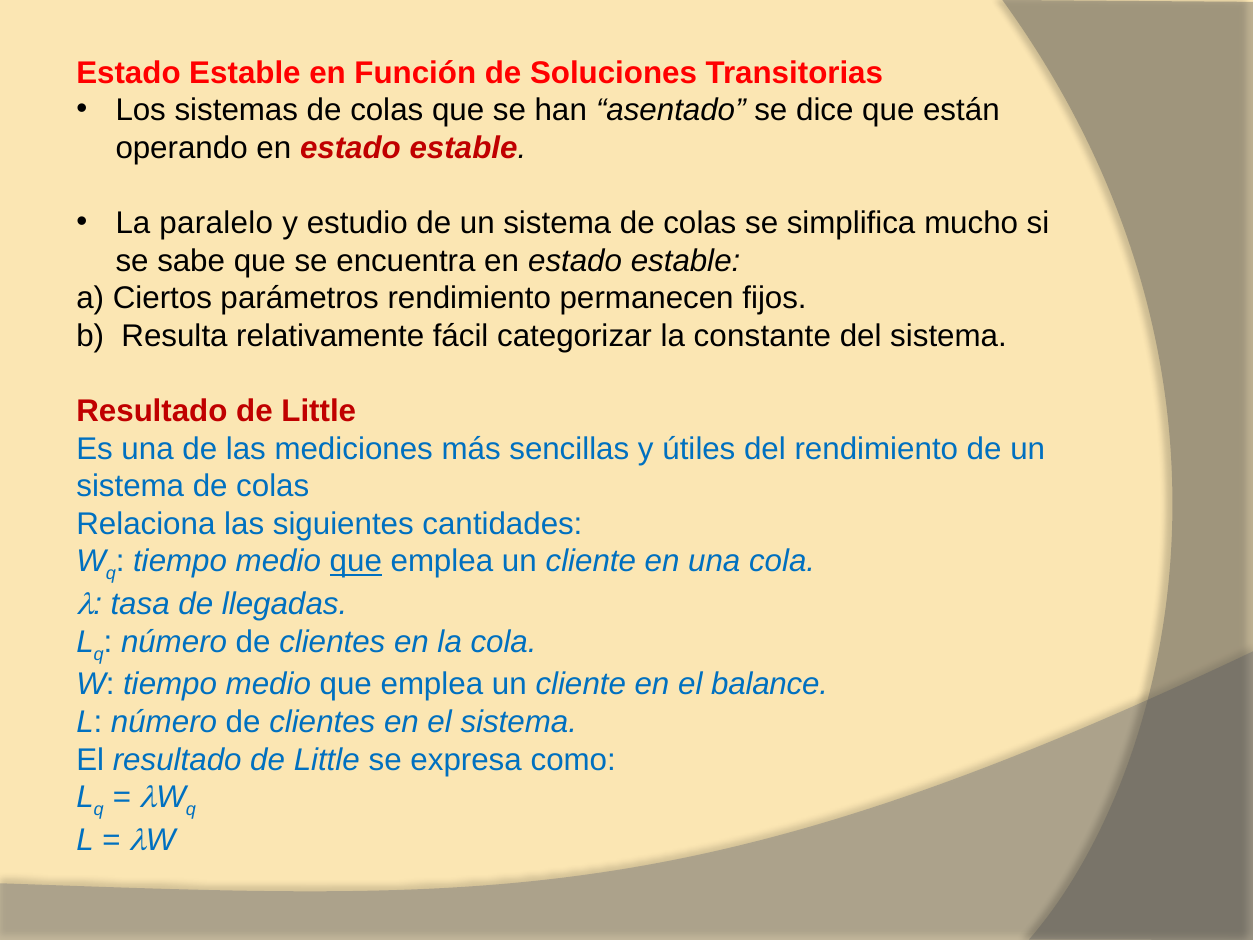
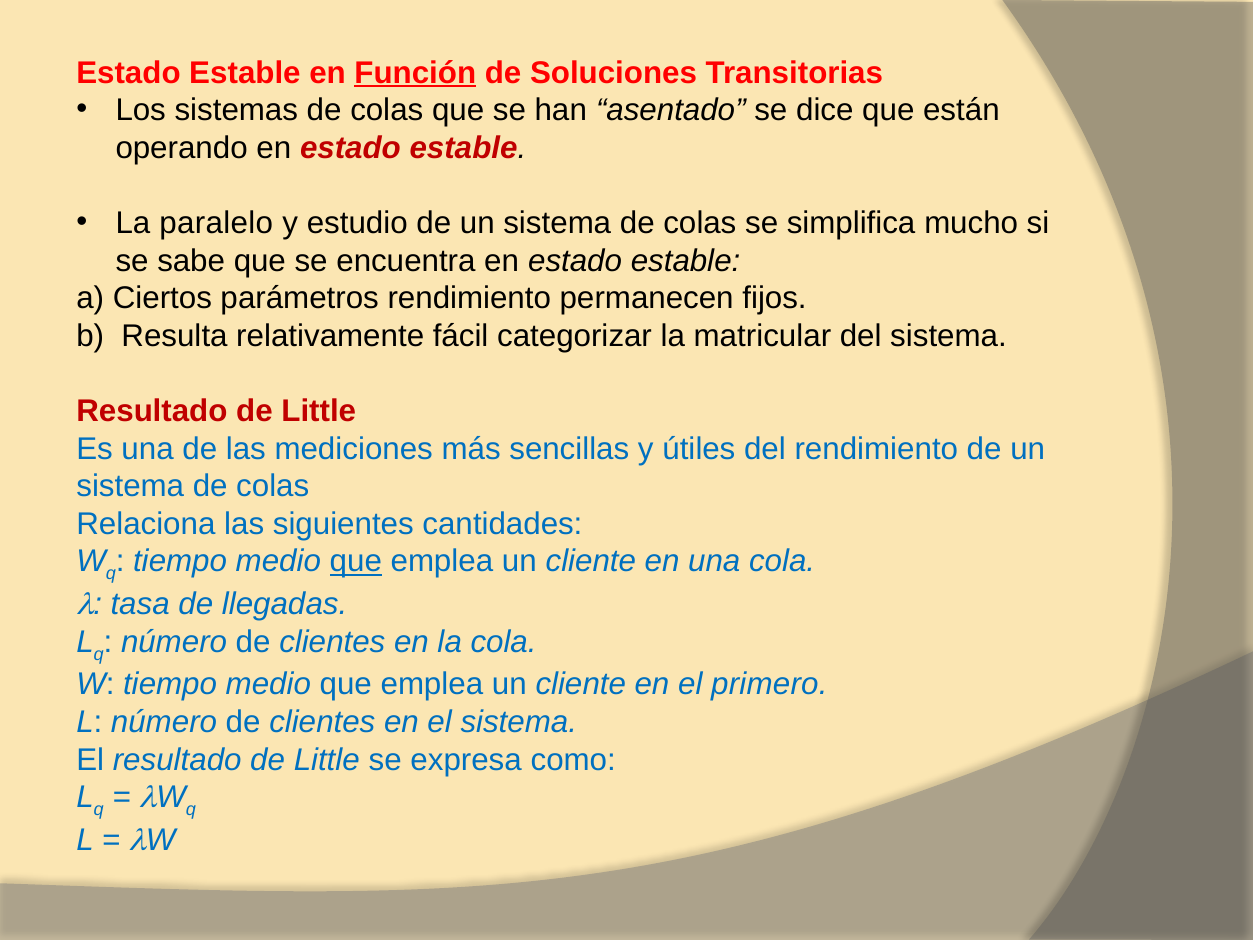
Función underline: none -> present (415, 73)
constante: constante -> matricular (762, 336)
balance: balance -> primero (769, 684)
